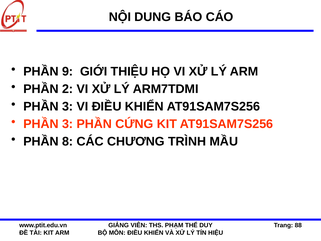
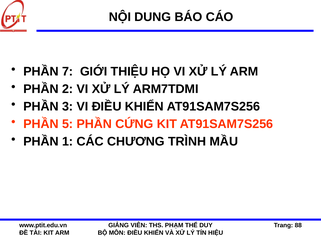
9: 9 -> 7 (68, 71)
3: 3 -> 5 (68, 124)
8: 8 -> 1 (68, 141)
